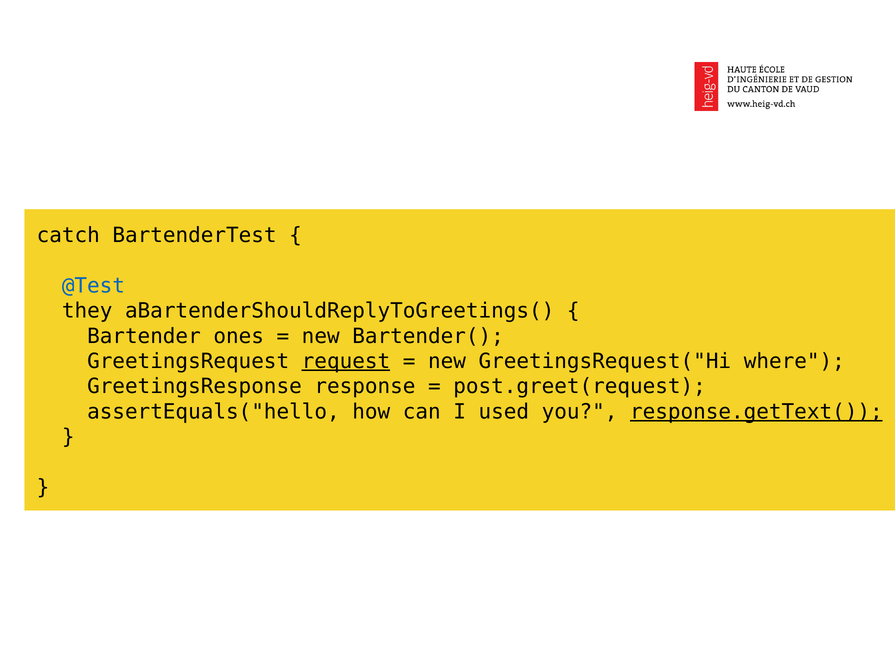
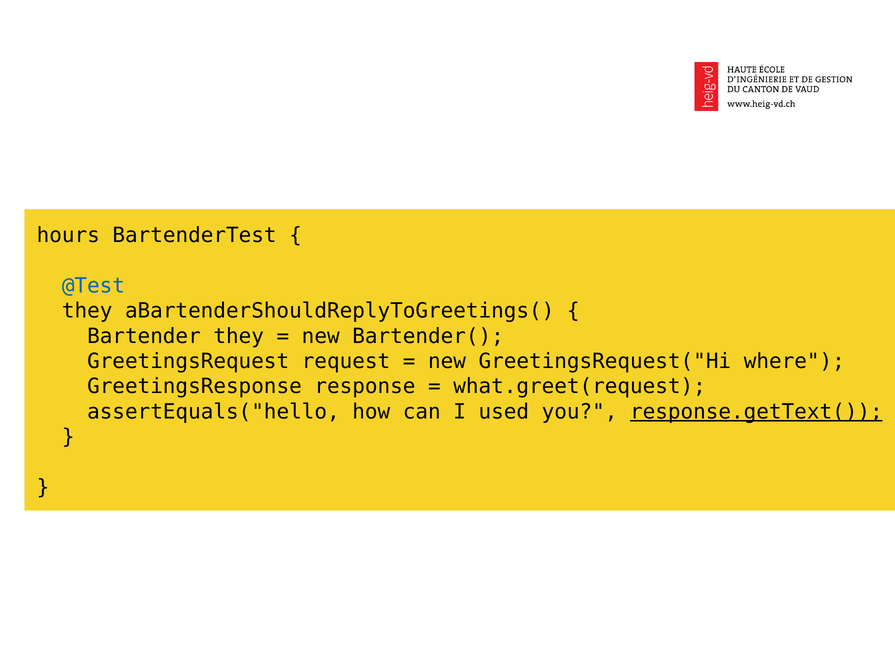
catch: catch -> hours (68, 236)
Bartender ones: ones -> they (239, 336)
request underline: present -> none (346, 361)
post.greet(request: post.greet(request -> what.greet(request (580, 387)
